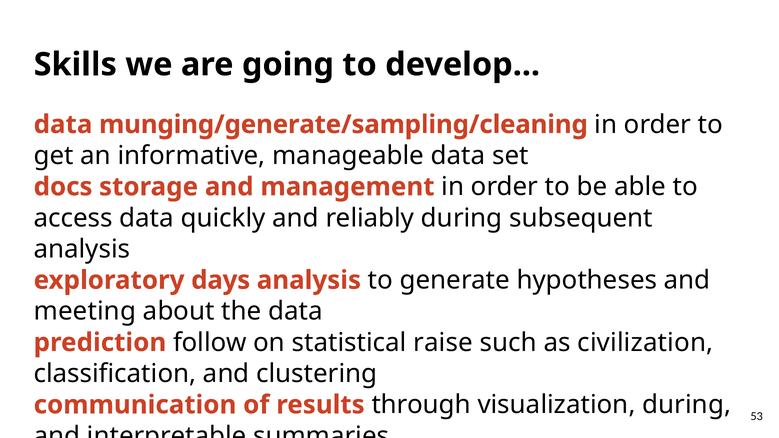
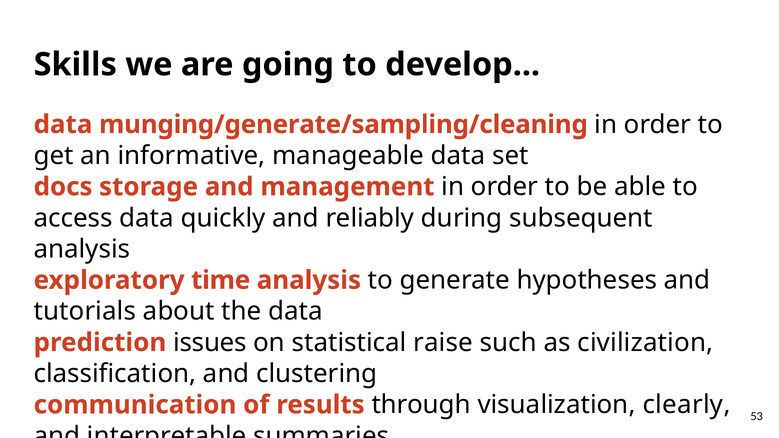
days: days -> time (221, 280)
meeting: meeting -> tutorials (85, 312)
follow: follow -> issues (210, 343)
visualization during: during -> clearly (687, 405)
